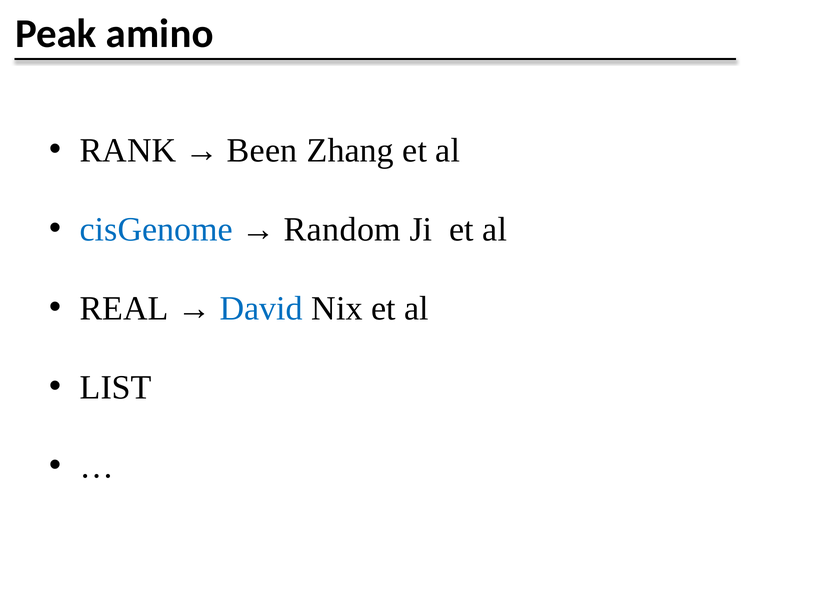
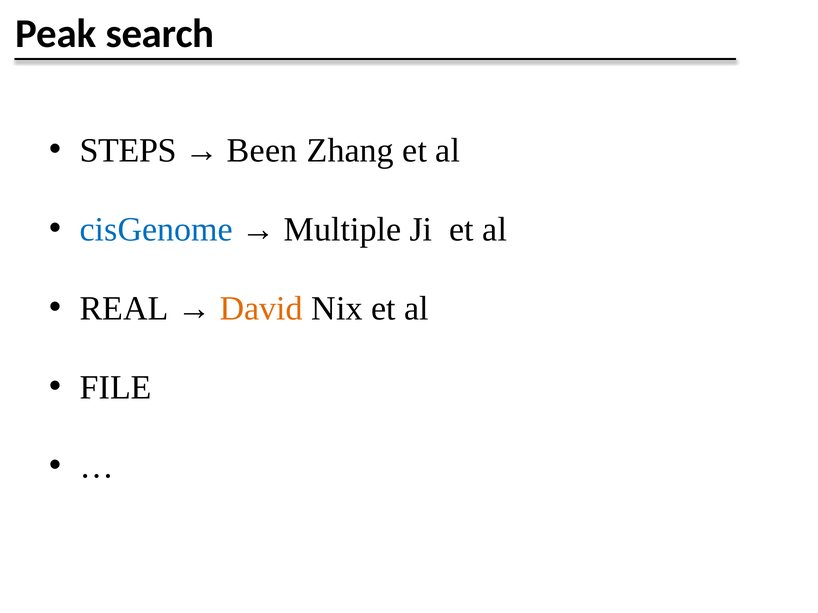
amino: amino -> search (160, 34)
RANK: RANK -> STEPS (128, 151)
Random: Random -> Multiple (343, 230)
David colour: blue -> orange (261, 309)
LIST: LIST -> FILE (116, 388)
